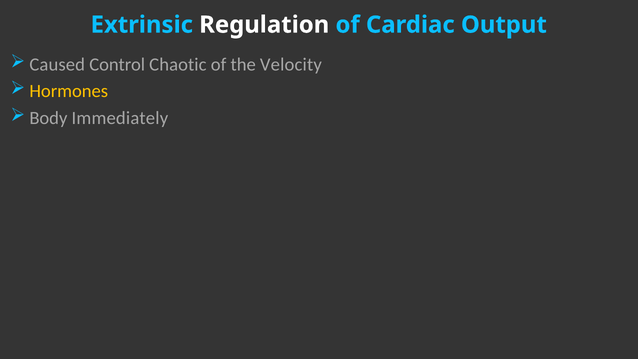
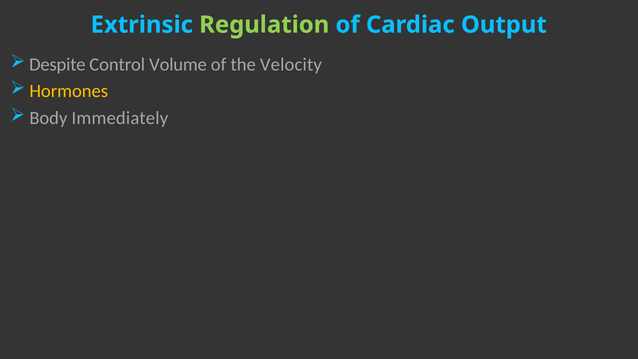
Regulation colour: white -> light green (264, 25)
Caused: Caused -> Despite (57, 65)
Chaotic: Chaotic -> Volume (178, 65)
